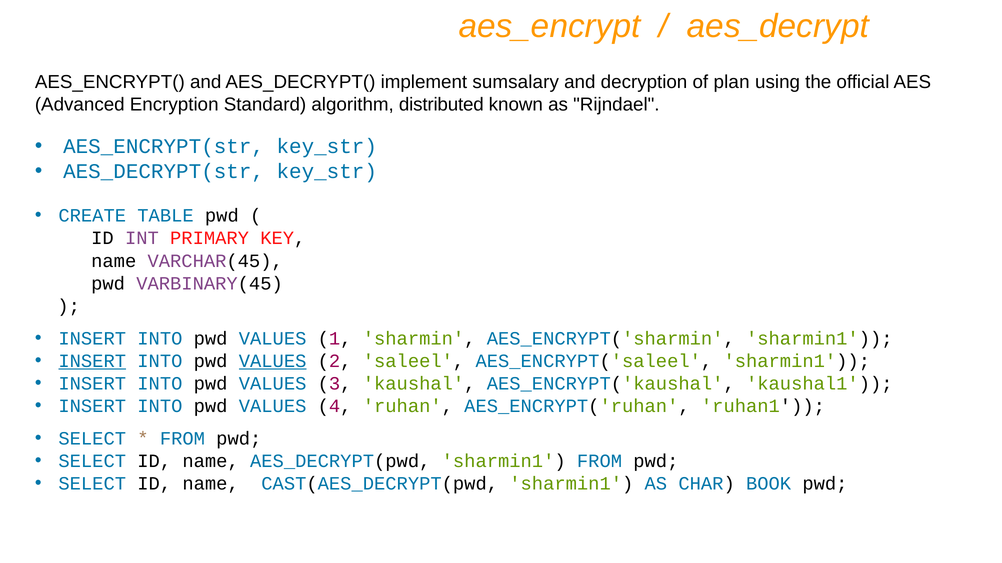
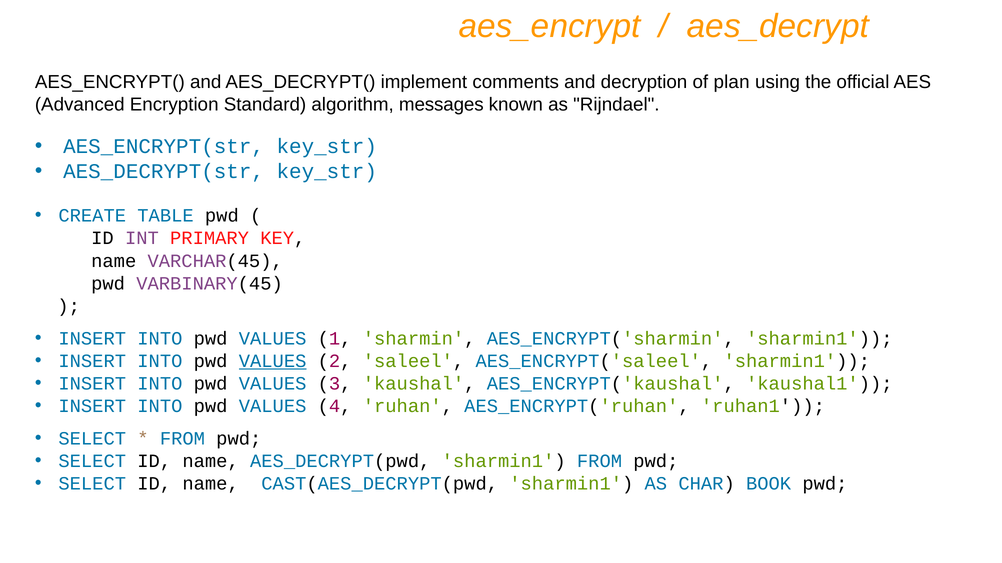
sumsalary: sumsalary -> comments (516, 82)
distributed: distributed -> messages (441, 105)
INSERT underline: present -> none (92, 361)
